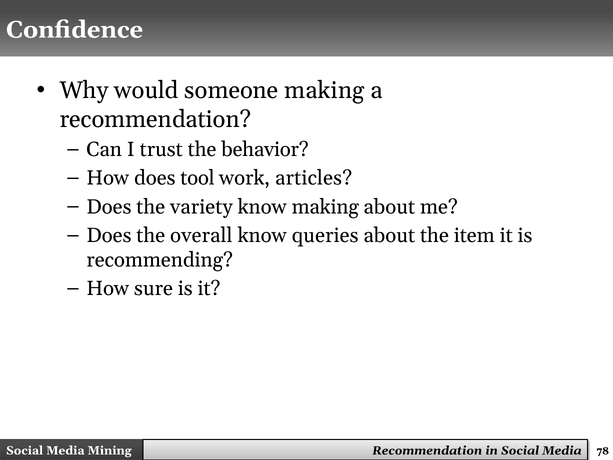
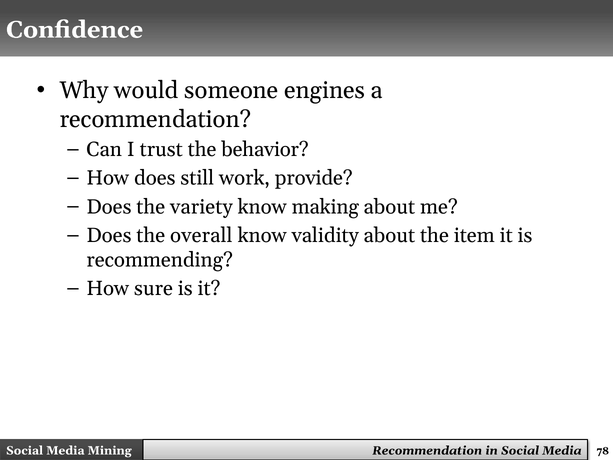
someone making: making -> engines (325, 91)
tool: tool -> still (197, 178)
articles: articles -> provide (314, 178)
queries: queries -> validity (325, 235)
